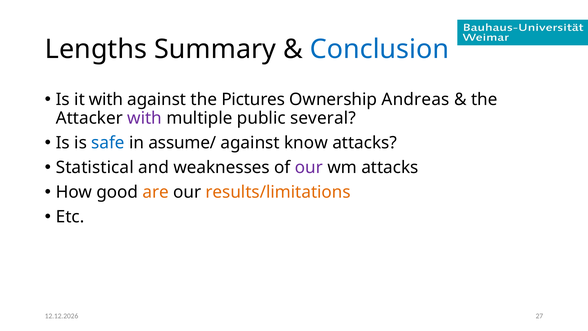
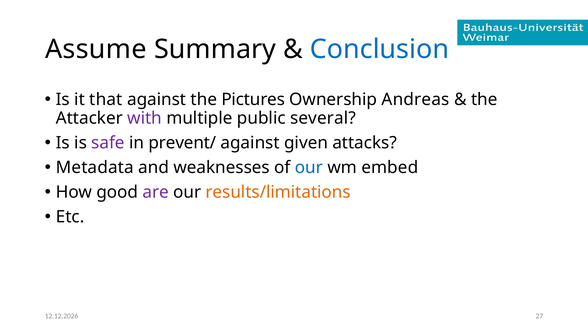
Lengths: Lengths -> Assume (96, 49)
it with: with -> that (106, 99)
safe colour: blue -> purple (108, 143)
assume/: assume/ -> prevent/ (182, 143)
know: know -> given (306, 143)
Statistical: Statistical -> Metadata (95, 167)
our colour: purple -> blue (309, 167)
wm attacks: attacks -> embed (390, 167)
are colour: orange -> purple (156, 192)
